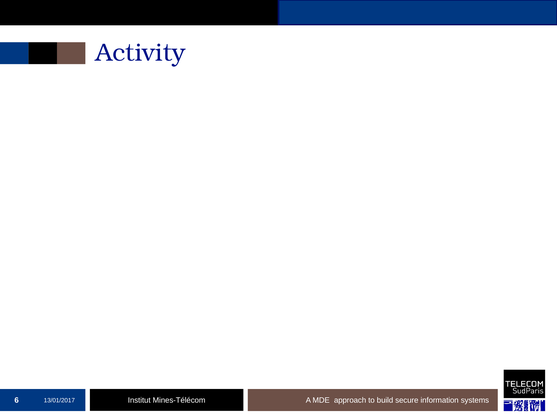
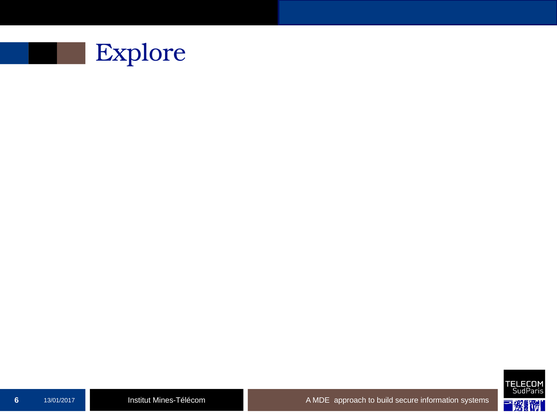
Activity: Activity -> Explore (141, 53)
